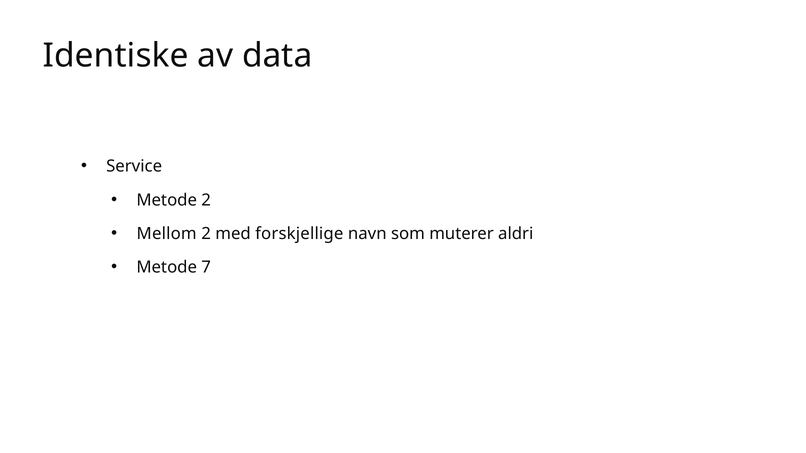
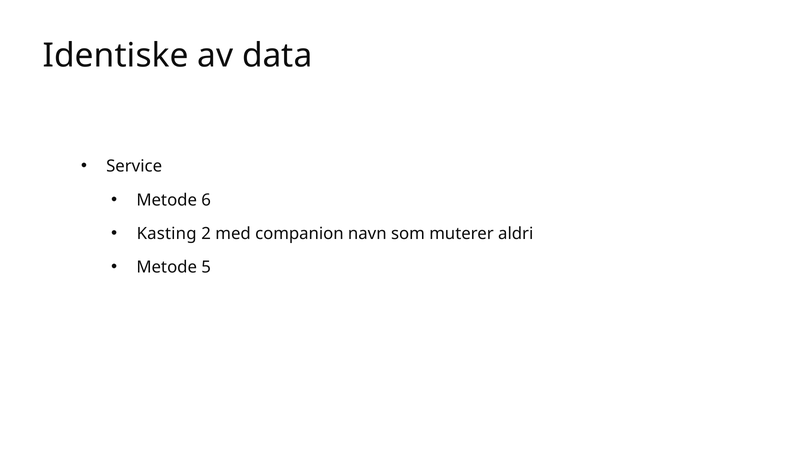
Metode 2: 2 -> 6 (206, 200)
Mellom: Mellom -> Kasting (167, 234)
forskjellige: forskjellige -> companion (299, 234)
7: 7 -> 5 (206, 267)
